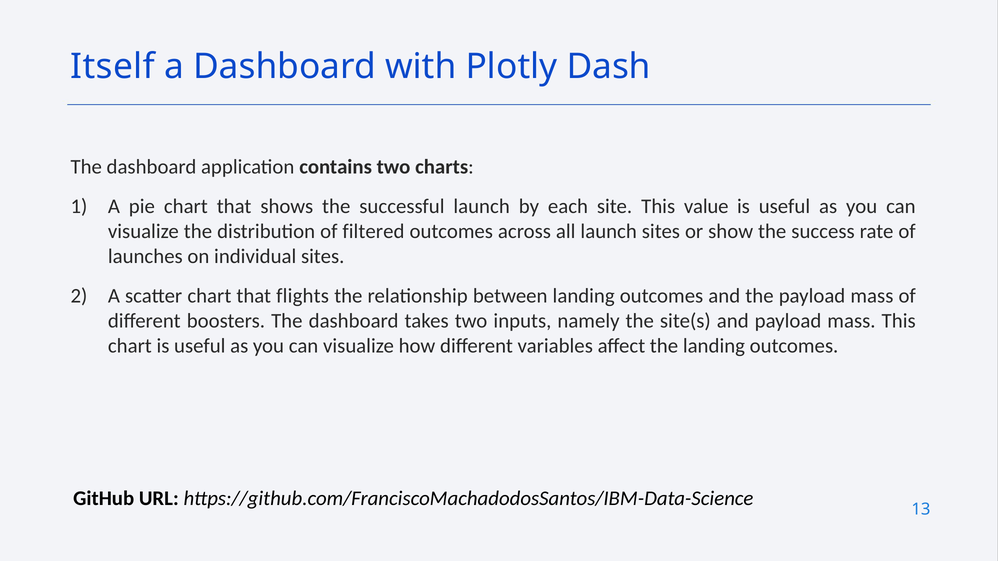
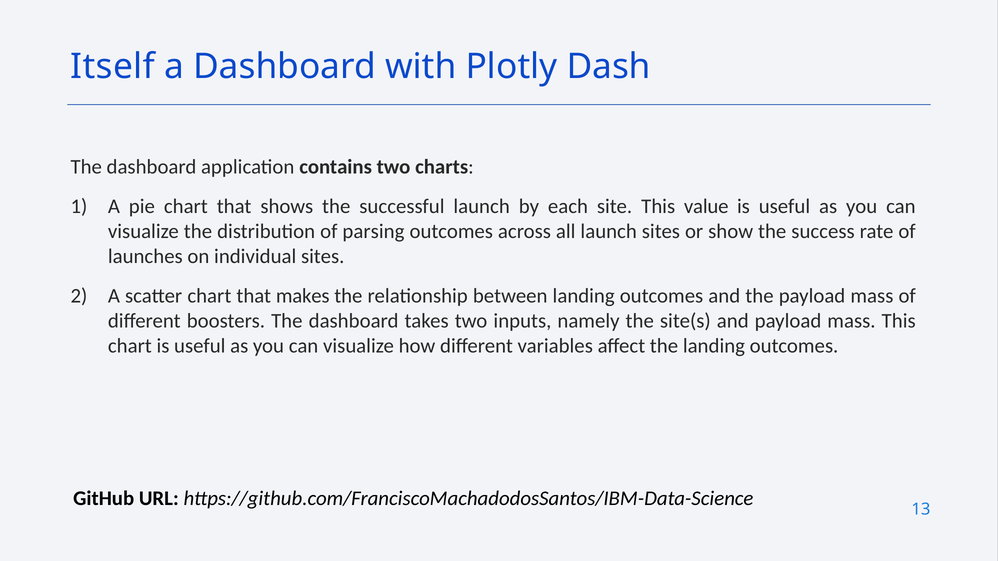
filtered: filtered -> parsing (373, 232)
flights: flights -> makes (303, 296)
